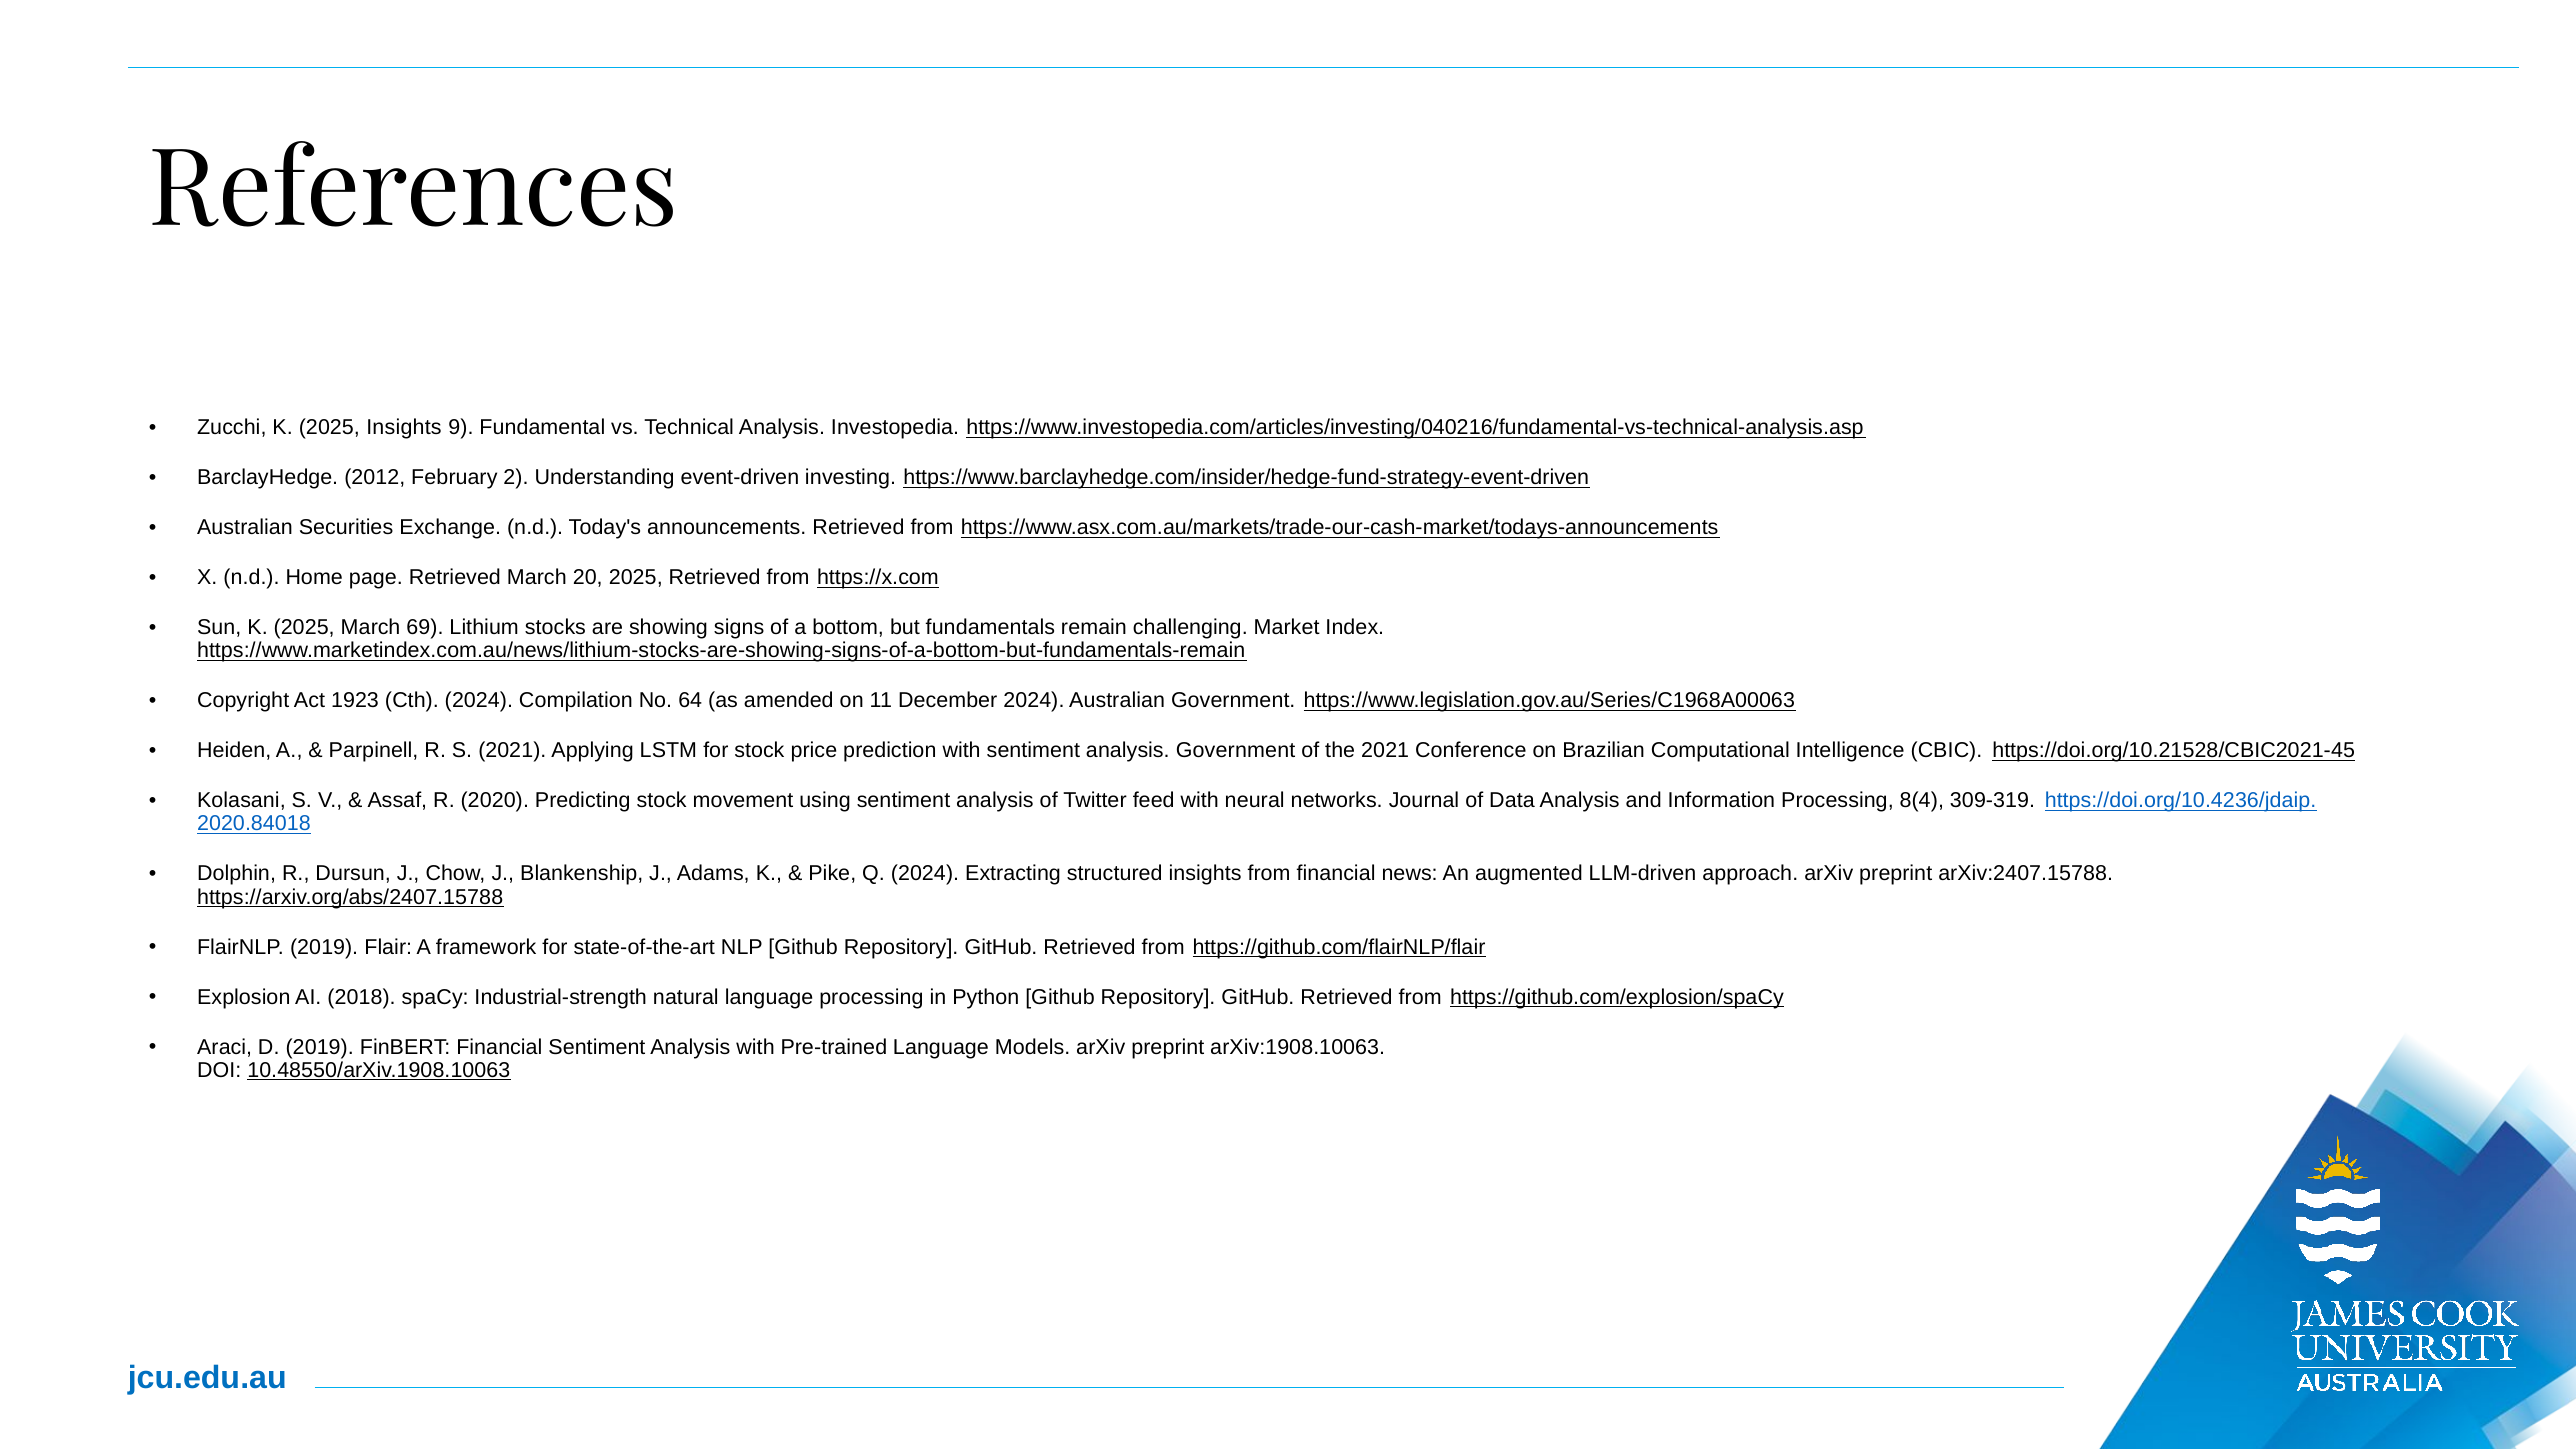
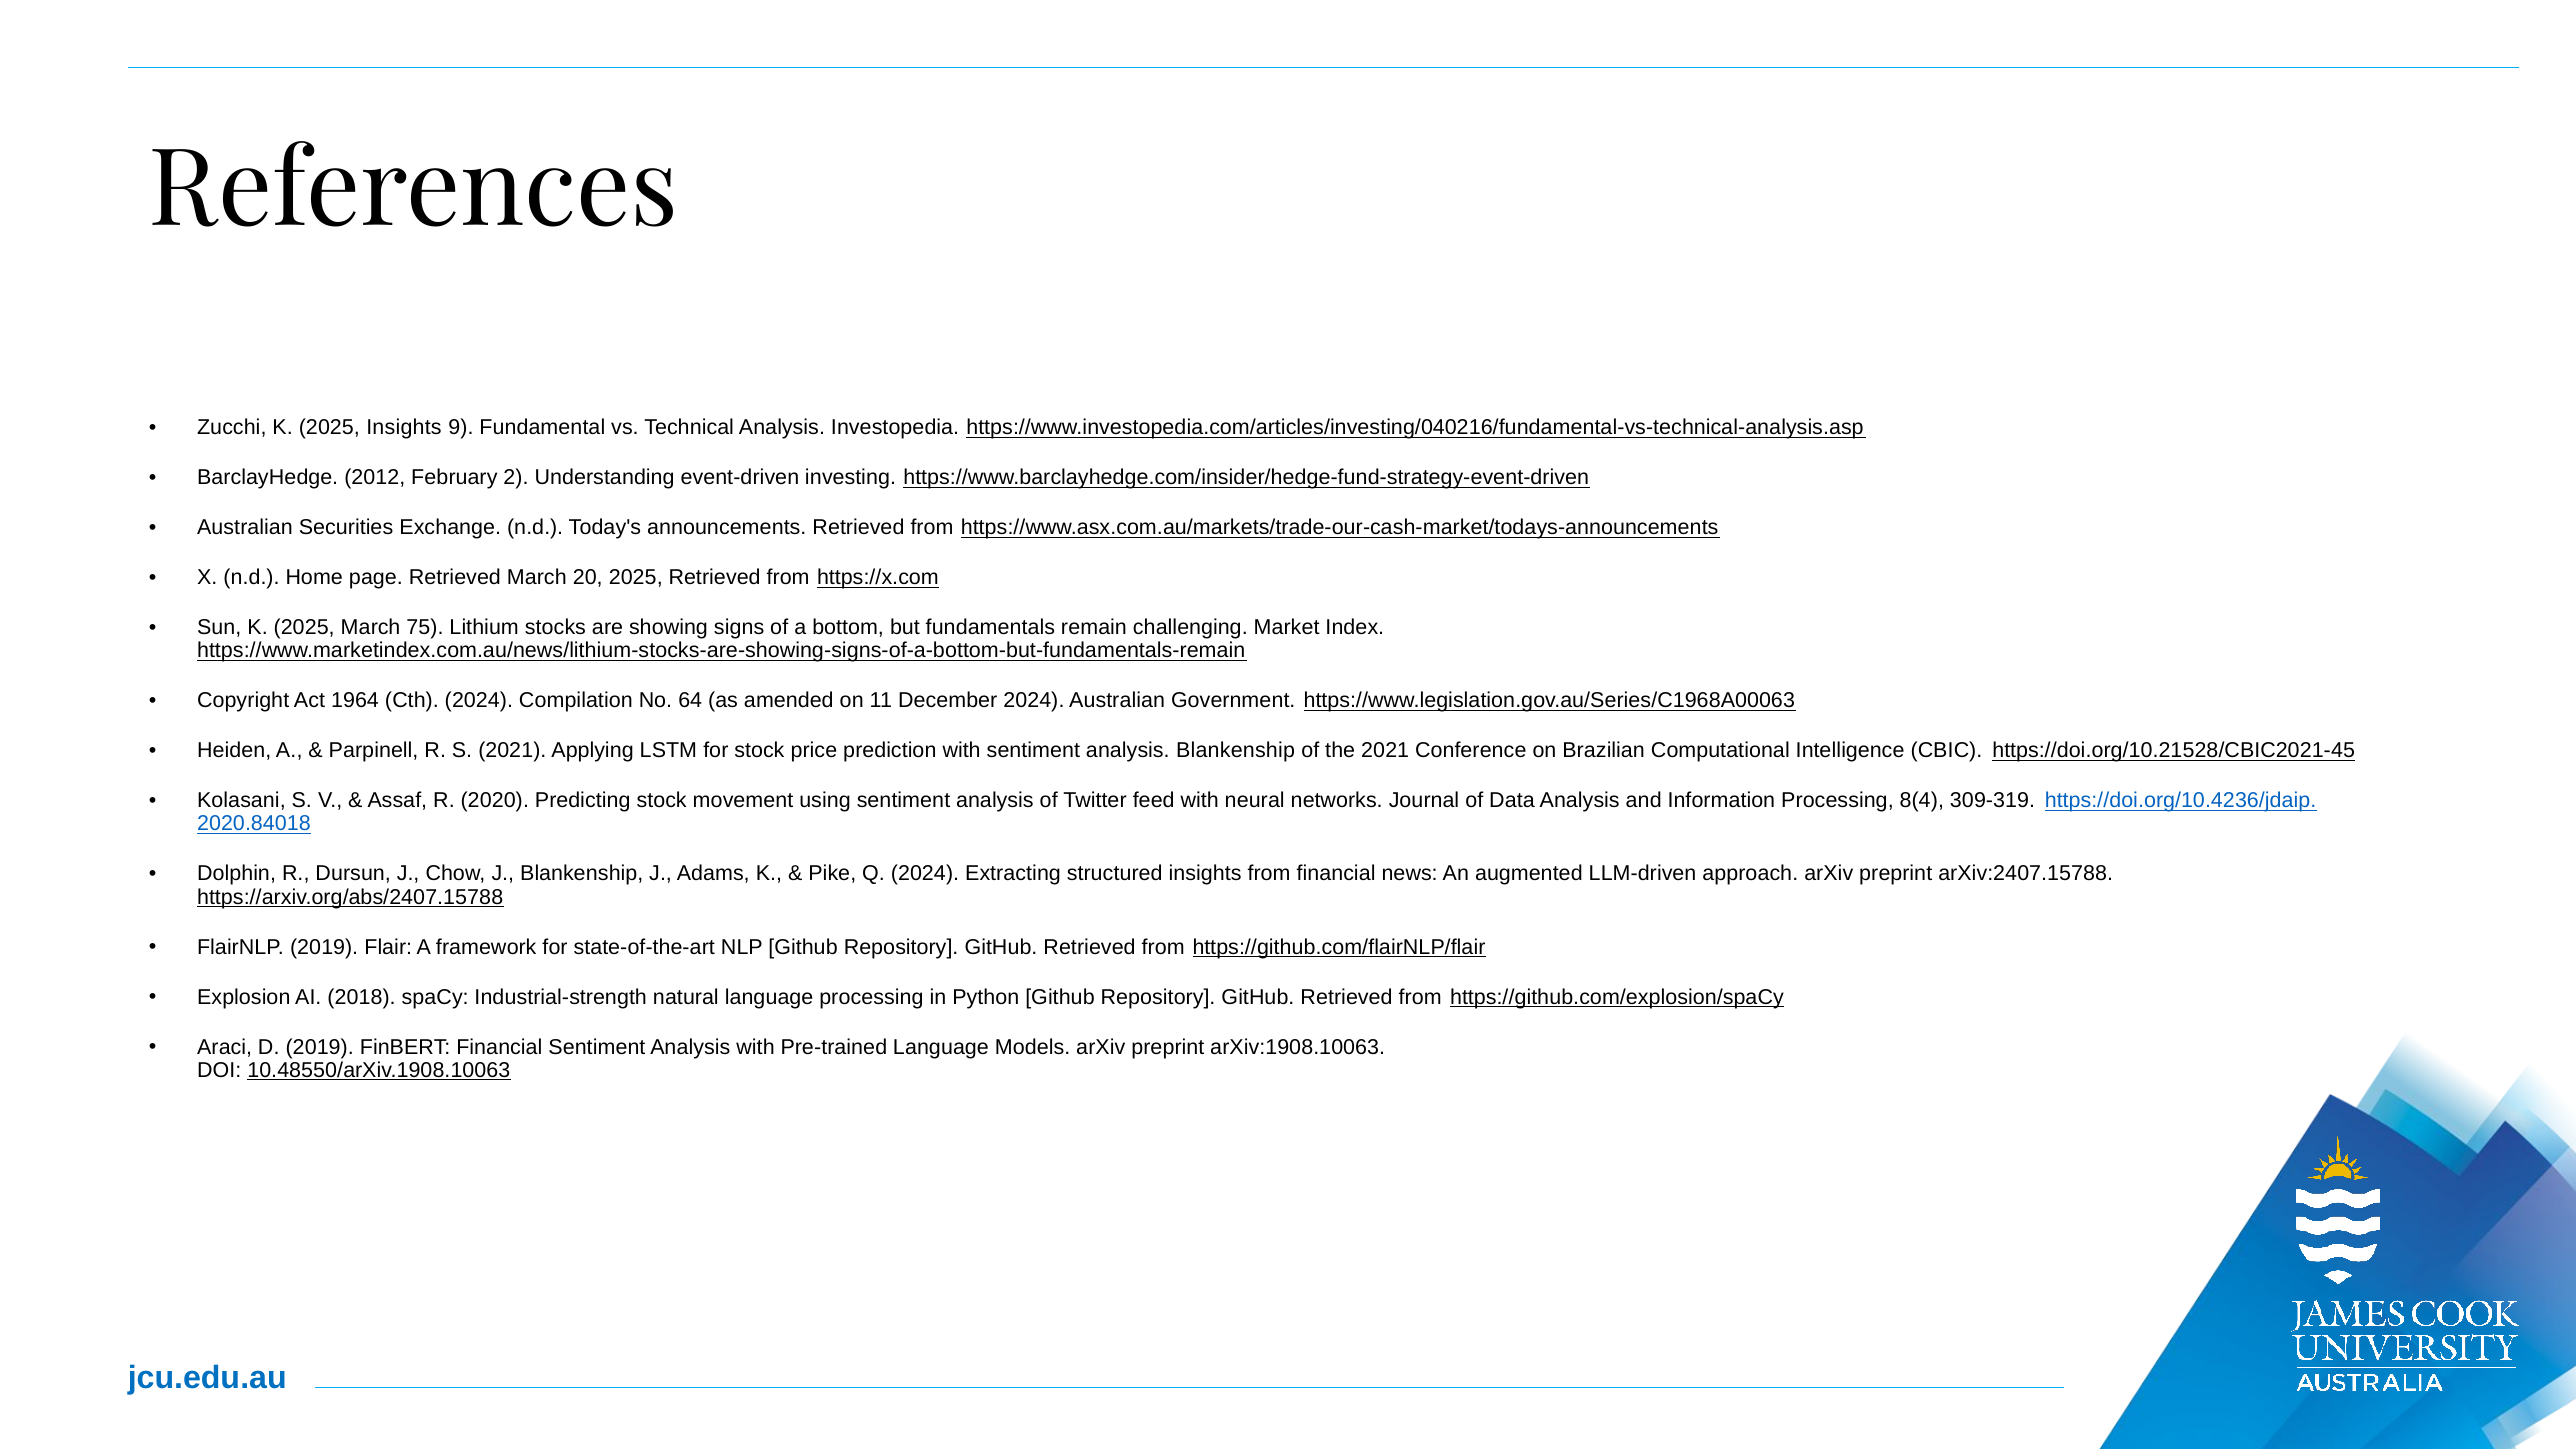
69: 69 -> 75 (425, 628)
1923: 1923 -> 1964 (355, 701)
analysis Government: Government -> Blankenship (1236, 751)
